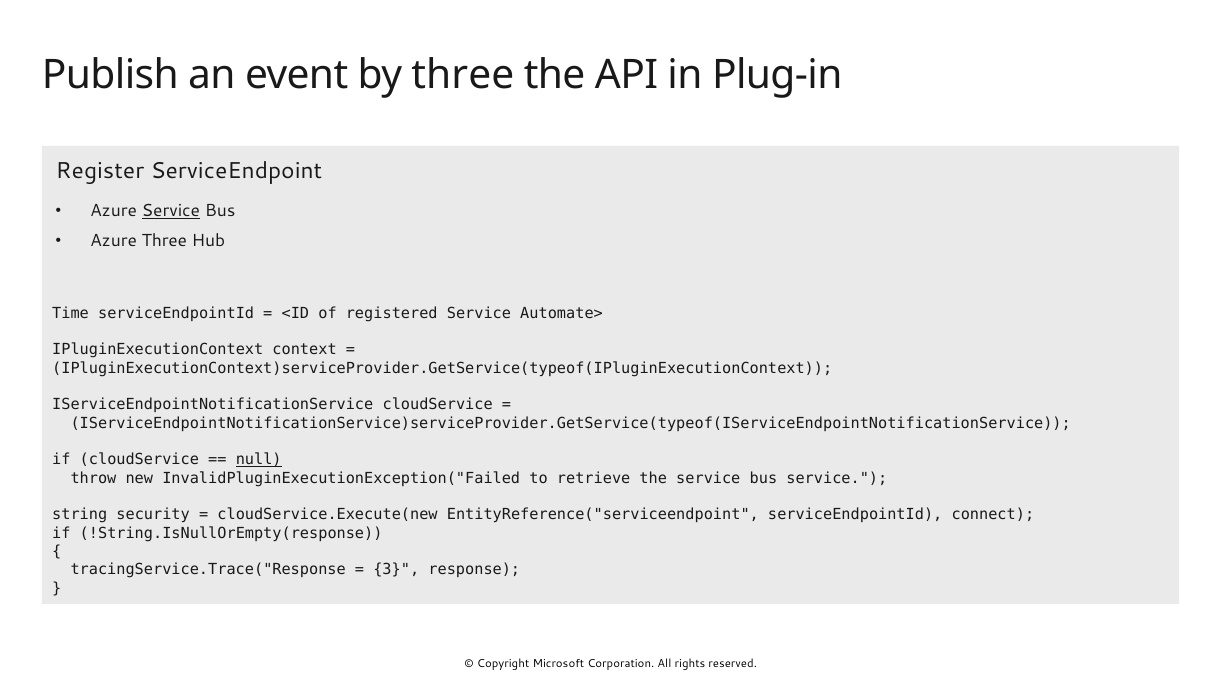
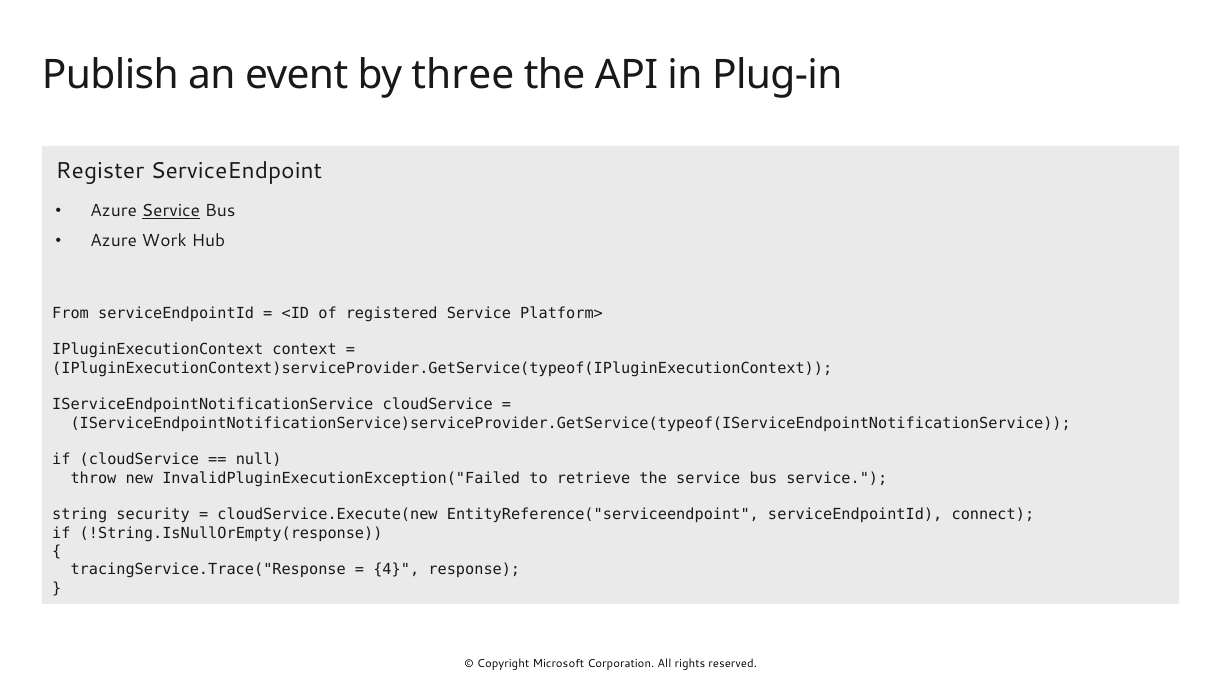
Azure Three: Three -> Work (164, 241)
Time: Time -> From (71, 313)
Automate>: Automate> -> Platform> (562, 313)
null underline: present -> none (259, 460)
3: 3 -> 4 (396, 570)
